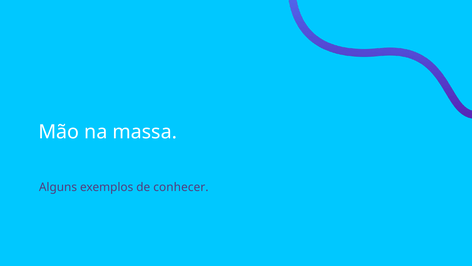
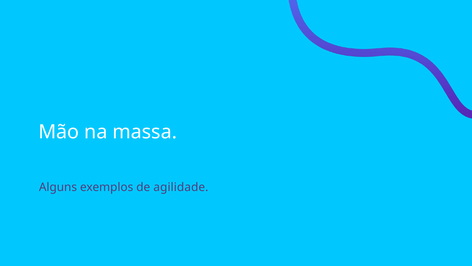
conhecer: conhecer -> agilidade (181, 187)
